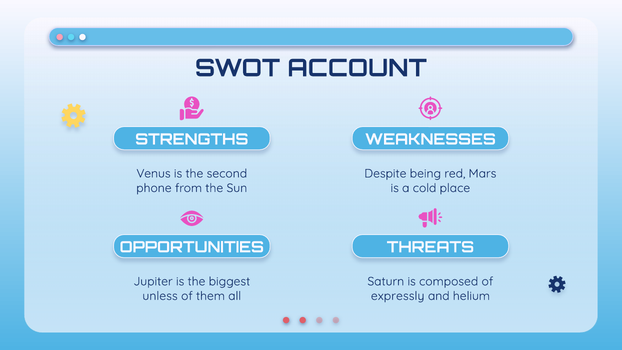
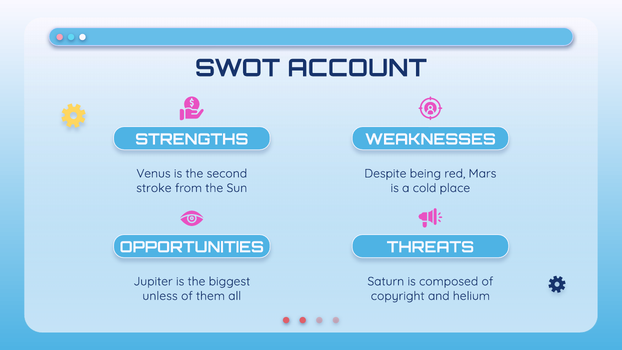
phone: phone -> stroke (154, 188)
expressly: expressly -> copyright (398, 296)
